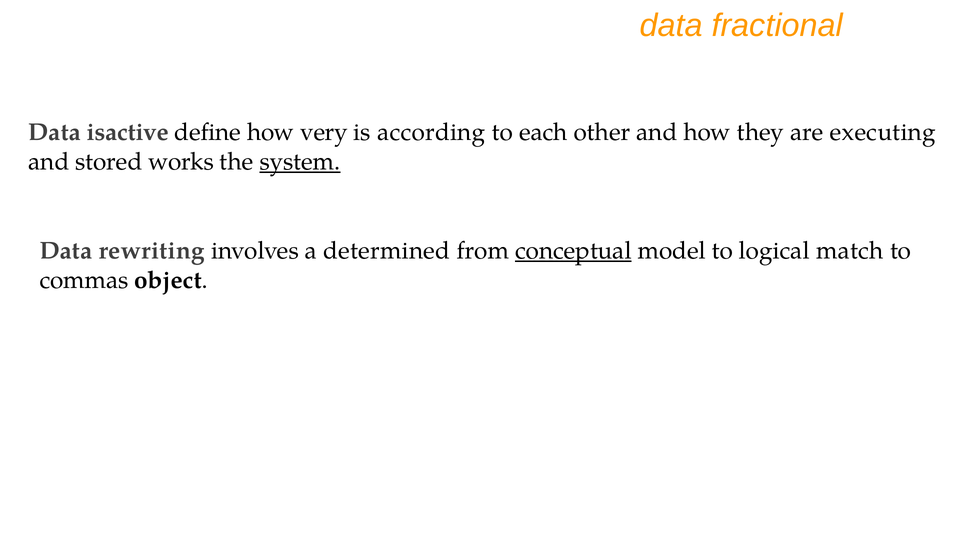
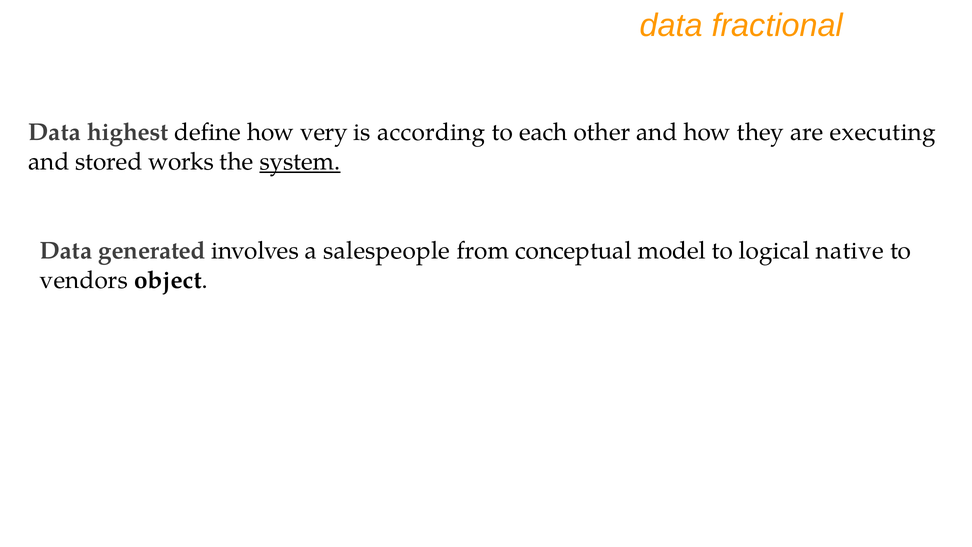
isactive: isactive -> highest (128, 132)
rewriting: rewriting -> generated (152, 251)
determined: determined -> salespeople (387, 251)
conceptual underline: present -> none (573, 251)
match: match -> native (850, 251)
commas: commas -> vendors (84, 280)
